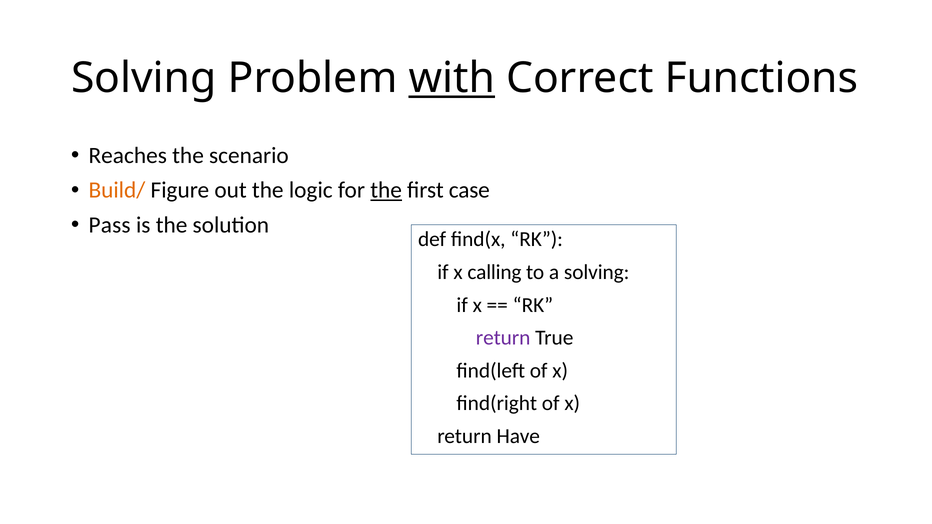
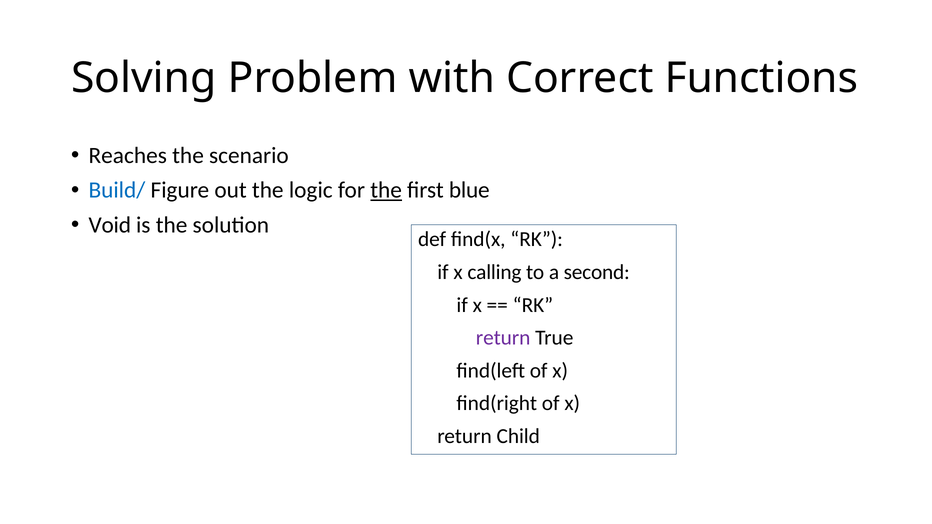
with underline: present -> none (452, 78)
Build/ colour: orange -> blue (117, 190)
case: case -> blue (469, 190)
Pass: Pass -> Void (110, 225)
a solving: solving -> second (597, 272)
Have: Have -> Child (518, 436)
